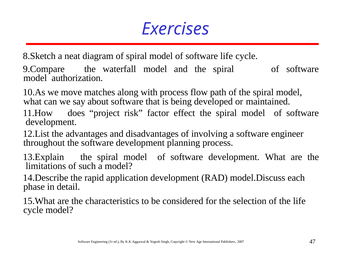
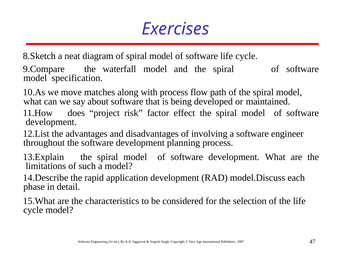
authorization: authorization -> specification (77, 78)
